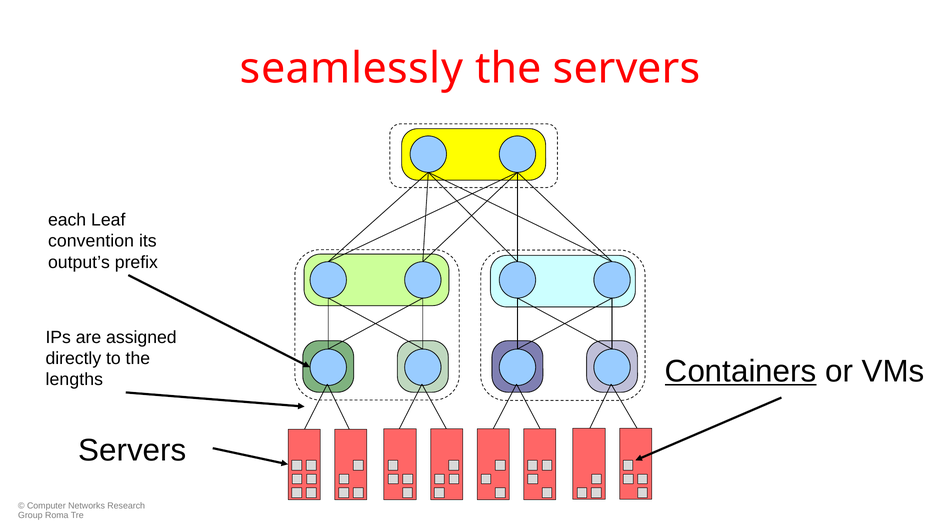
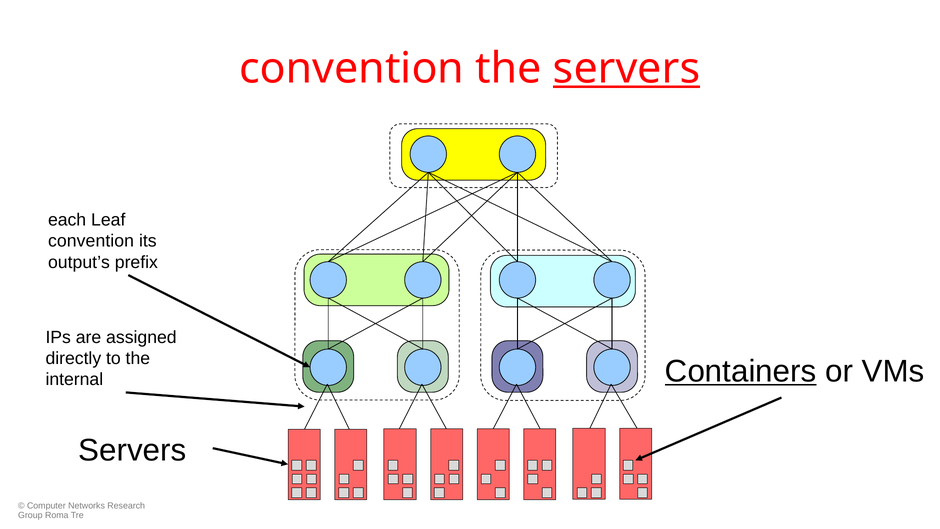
seamlessly: seamlessly -> convention (352, 68)
servers underline: none -> present (627, 68)
lengths: lengths -> internal (74, 379)
